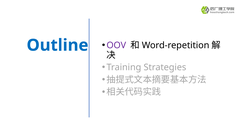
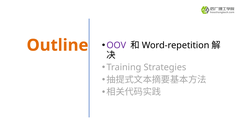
Outline colour: blue -> orange (58, 45)
